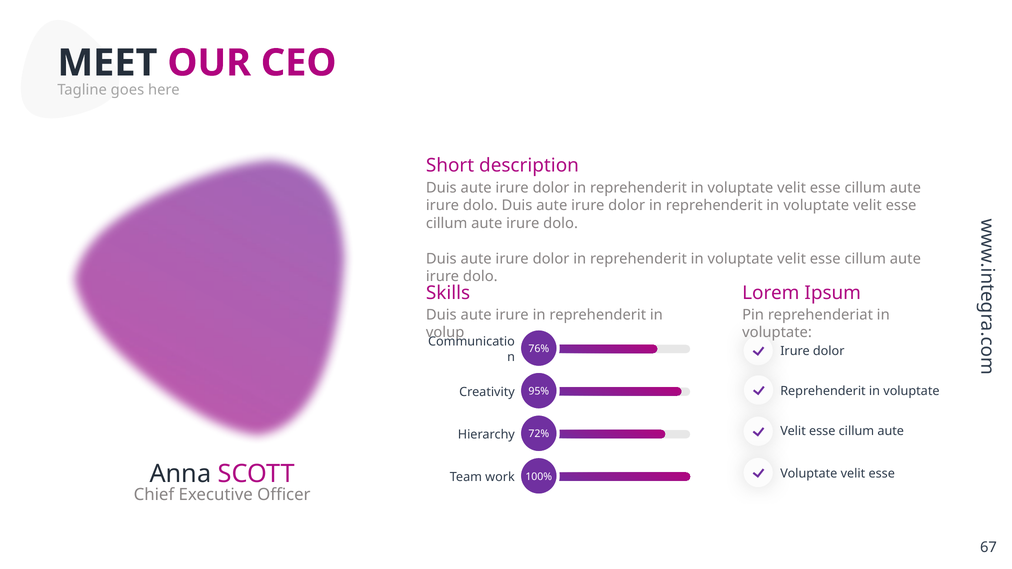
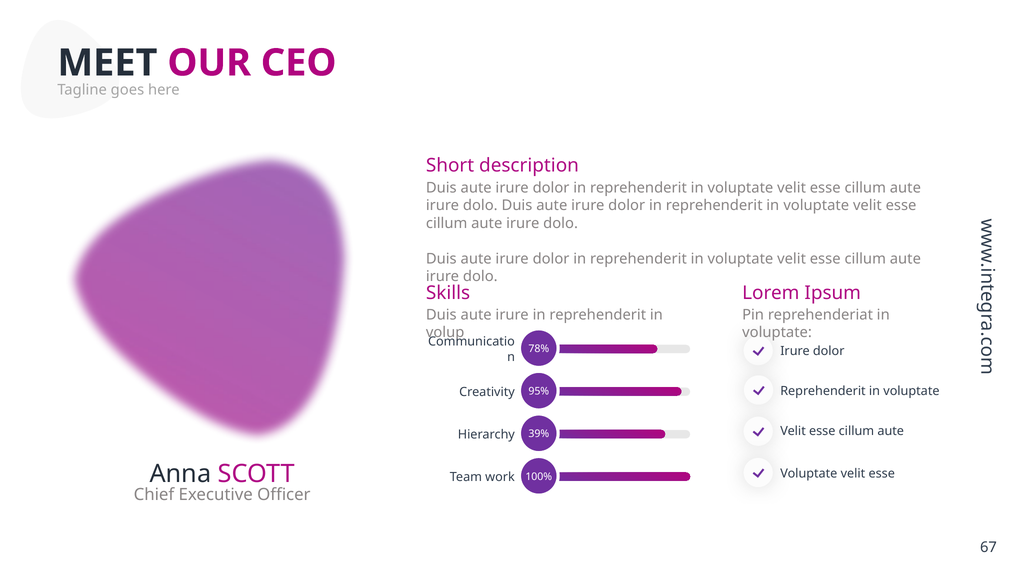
76%: 76% -> 78% (539, 349)
72%: 72% -> 39% (539, 434)
